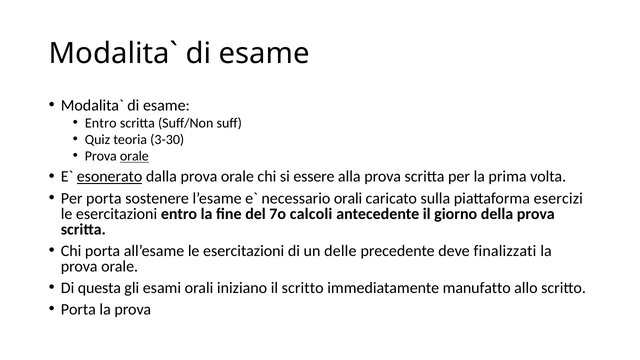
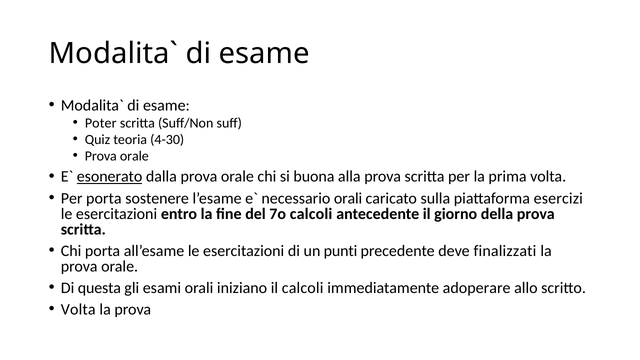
Entro: Entro -> Poter (101, 123)
3-30: 3-30 -> 4-30 (167, 140)
orale underline: present -> none (134, 156)
essere: essere -> buona (314, 177)
delle: delle -> punti (341, 251)
il scritto: scritto -> calcoli (303, 288)
manufatto: manufatto -> adoperare (477, 288)
Porta: Porta -> Volta (78, 310)
